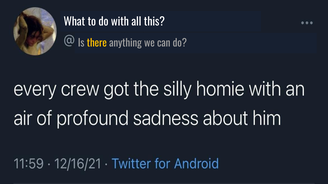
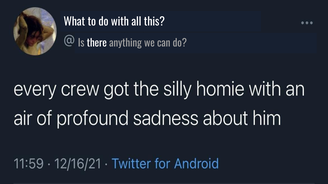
there colour: yellow -> white (97, 43)
